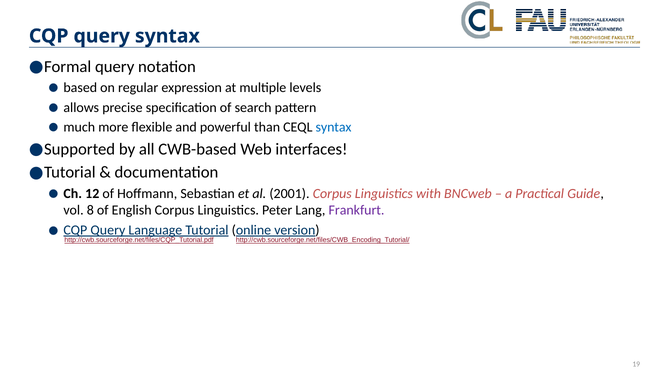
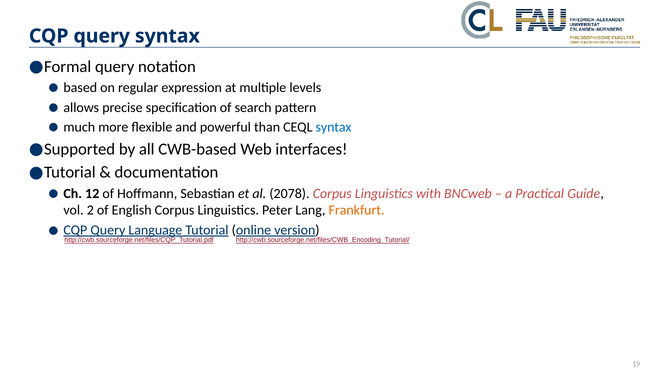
2001: 2001 -> 2078 (289, 193)
8: 8 -> 2 (90, 210)
Frankfurt colour: purple -> orange (357, 210)
